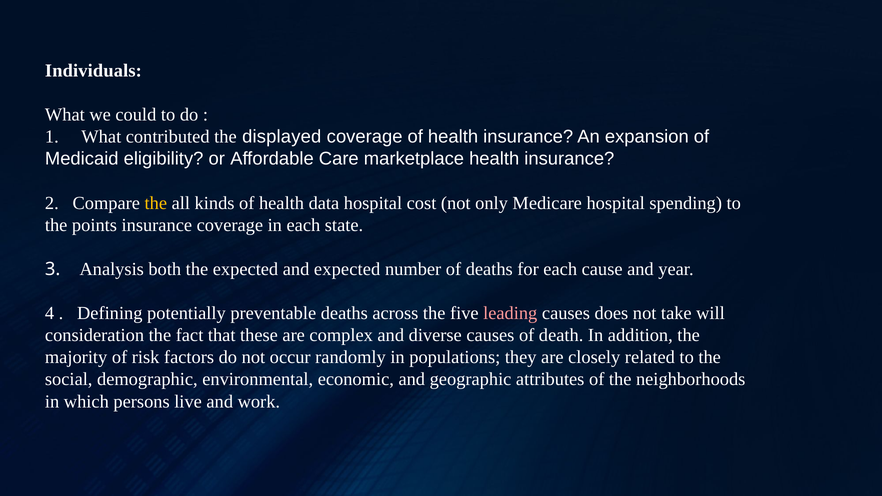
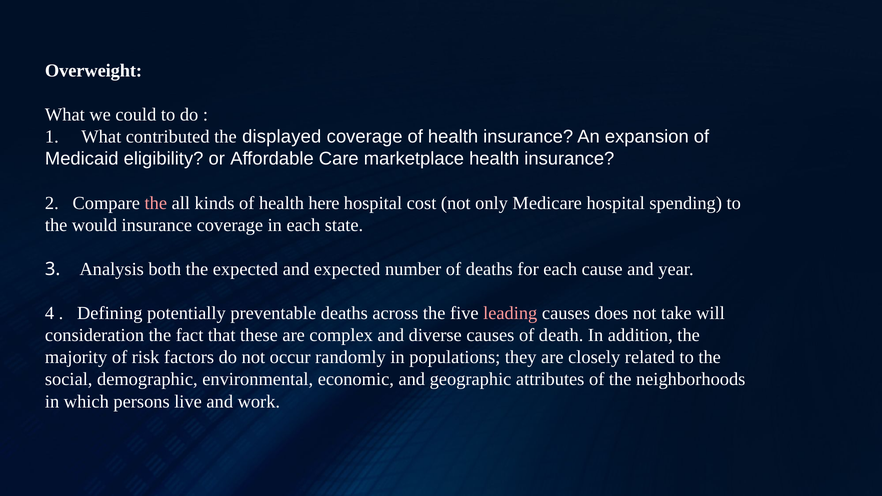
Individuals: Individuals -> Overweight (94, 71)
the colour: yellow -> pink (156, 203)
data: data -> here (324, 203)
points: points -> would (95, 225)
